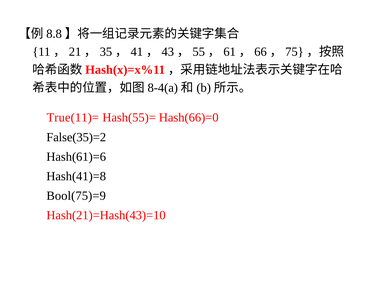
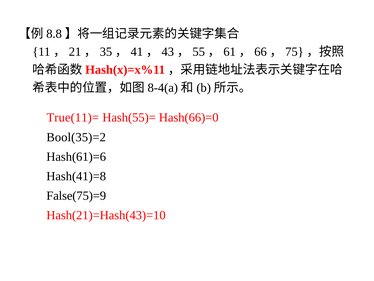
False(35)=2: False(35)=2 -> Bool(35)=2 (76, 137)
Bool(75)=9: Bool(75)=9 -> False(75)=9 (76, 195)
